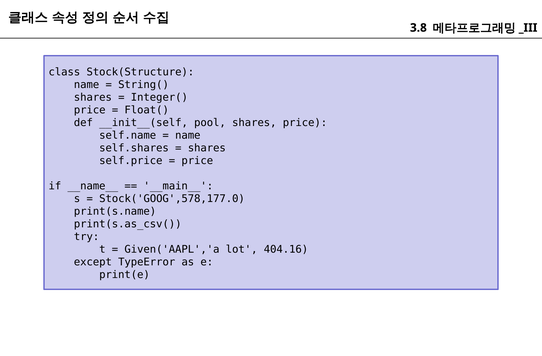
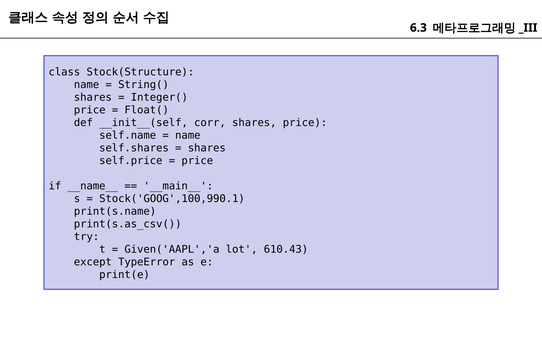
3.8: 3.8 -> 6.3 (418, 28)
pool: pool -> corr (210, 123)
Stock('GOOG',578,177.0: Stock('GOOG',578,177.0 -> Stock('GOOG',100,990.1 (172, 199)
404.16: 404.16 -> 610.43 (286, 249)
